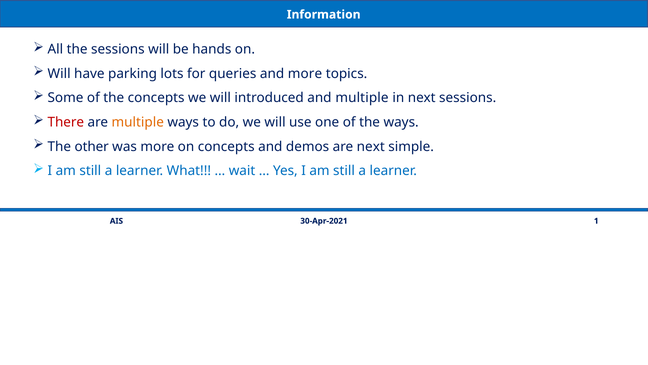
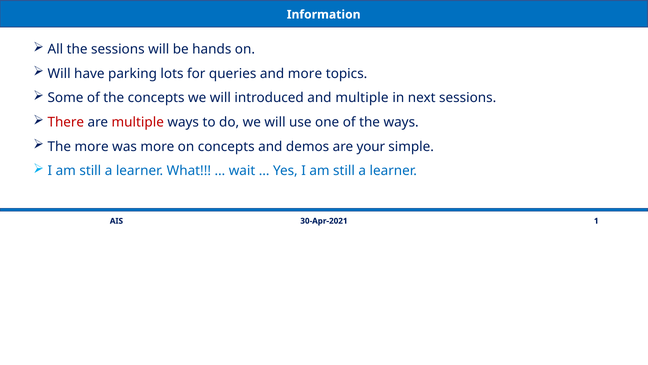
multiple colour: orange -> red (138, 122)
The other: other -> more (92, 146)
are next: next -> your (371, 146)
